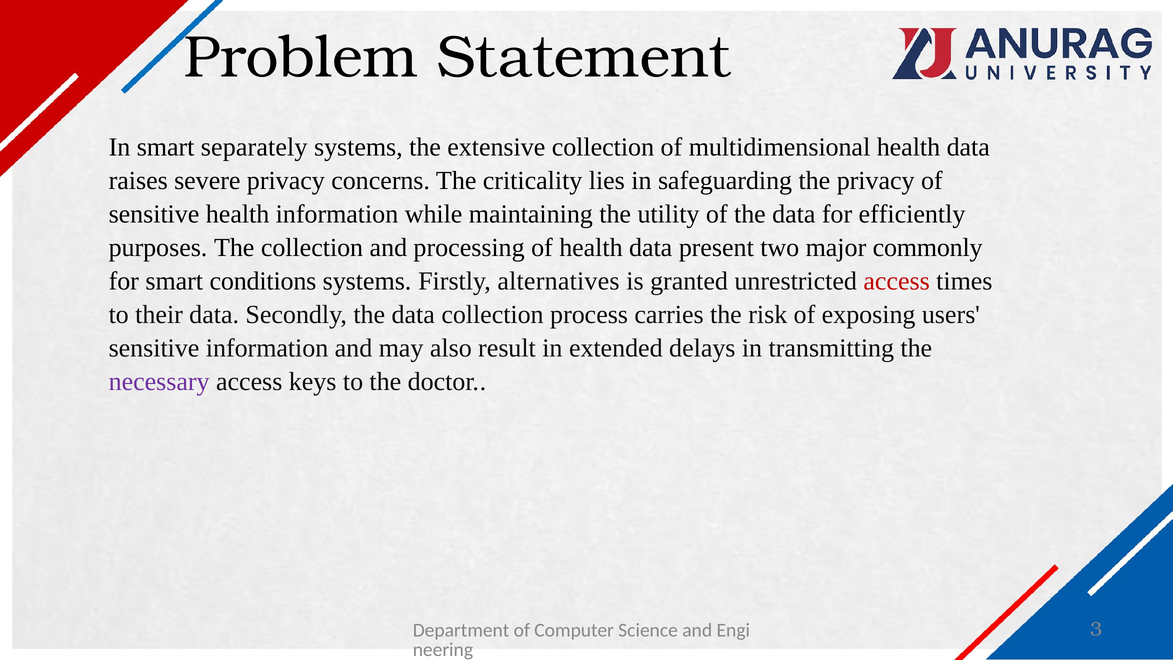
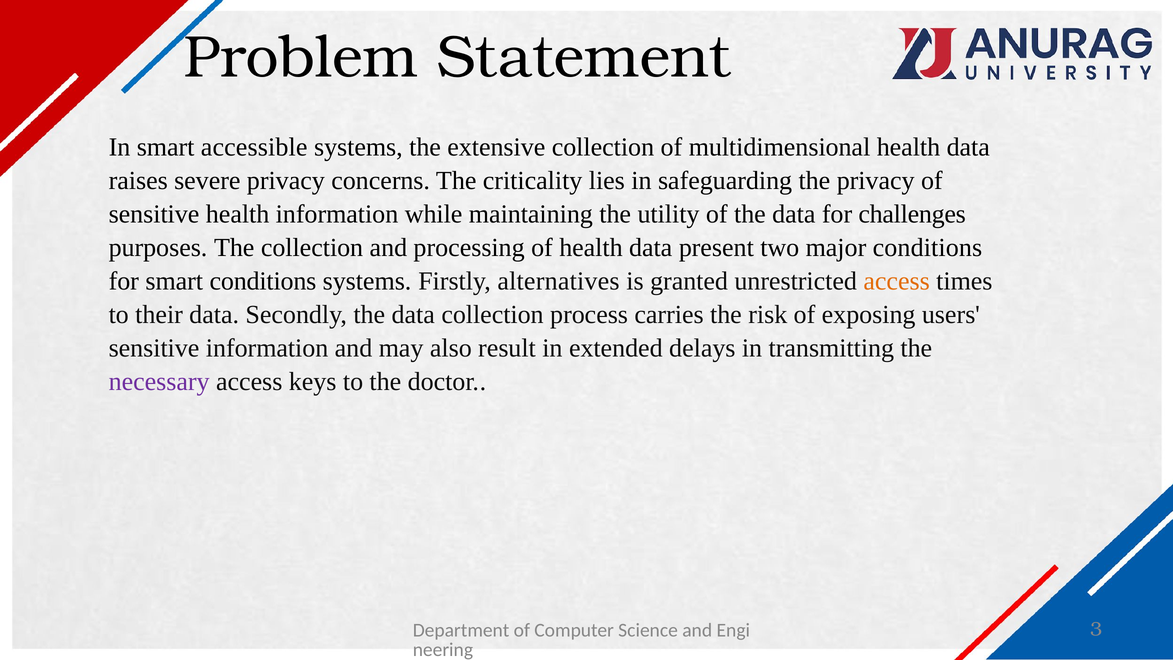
separately: separately -> accessible (254, 147)
efficiently: efficiently -> challenges (912, 214)
major commonly: commonly -> conditions (927, 248)
access colour: red -> orange (897, 281)
